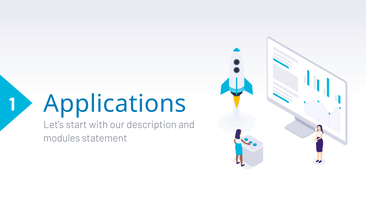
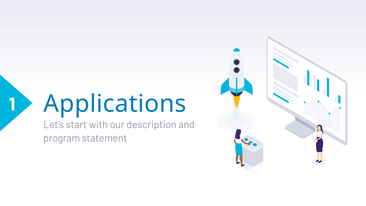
modules: modules -> program (62, 138)
